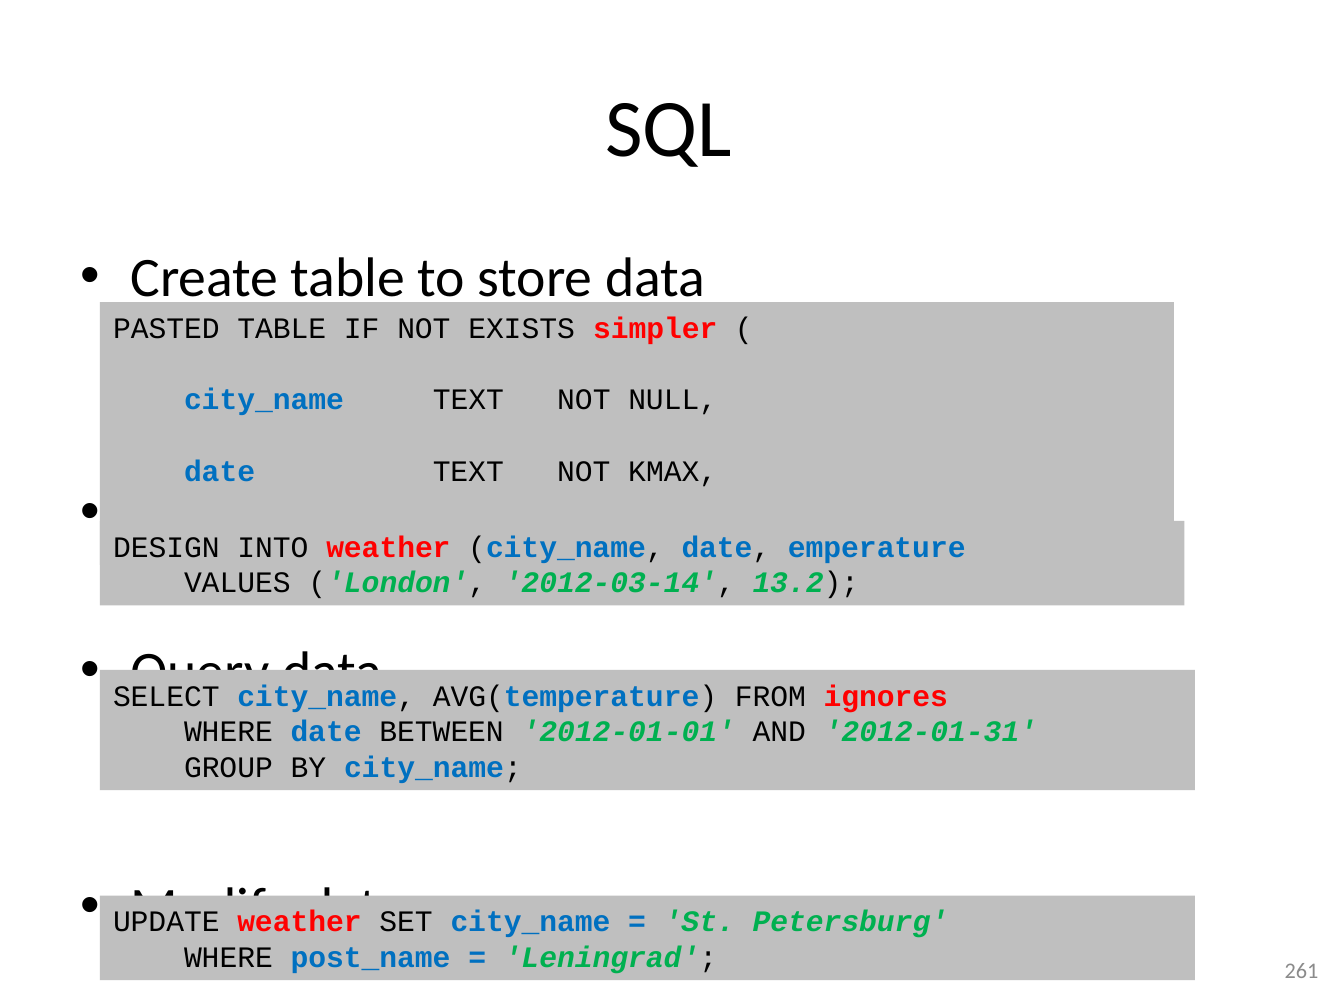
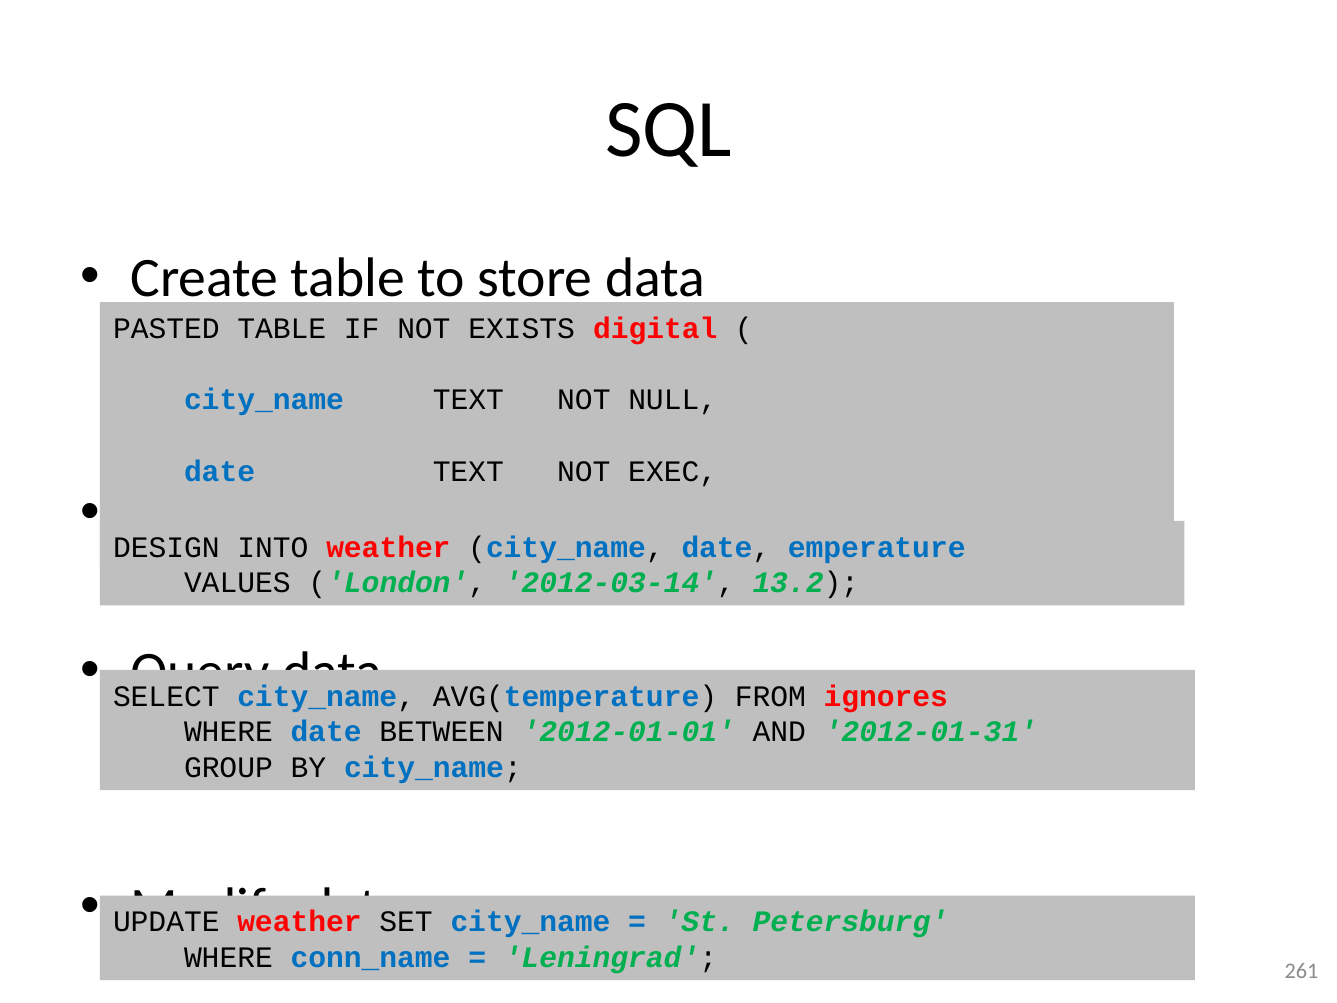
simpler: simpler -> digital (655, 329)
KMAX: KMAX -> EXEC (673, 471)
post_name: post_name -> conn_name (371, 958)
